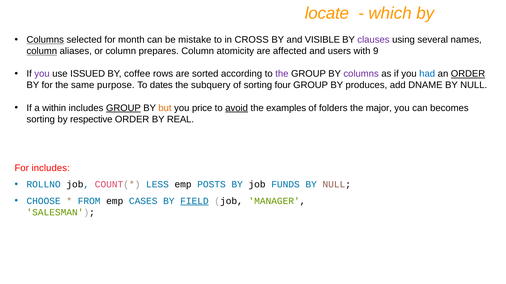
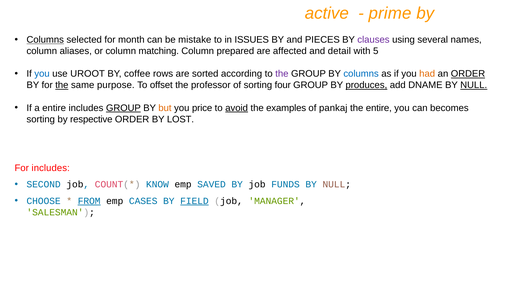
locate: locate -> active (327, 13)
which: which -> prime (390, 13)
CROSS: CROSS -> ISSUES (252, 40)
VISIBLE: VISIBLE -> PIECES (322, 40)
column underline: present -> none (42, 51)
prepares: prepares -> matching (159, 51)
atomicity: atomicity -> prepared (235, 51)
users: users -> detail (339, 51)
9: 9 -> 5 (376, 51)
you colour: purple -> blue (42, 74)
ISSUED: ISSUED -> UROOT (88, 74)
columns colour: purple -> blue (361, 74)
had colour: blue -> orange (427, 74)
the underline: none -> present (62, 85)
dates: dates -> offset (161, 85)
subquery: subquery -> professor (211, 85)
produces underline: none -> present (366, 85)
NULL underline: none -> present (474, 85)
a within: within -> entire (54, 108)
folders: folders -> pankaj (333, 108)
the major: major -> entire (379, 108)
REAL: REAL -> LOST (180, 120)
ROLLNO: ROLLNO -> SECOND (44, 185)
LESS: LESS -> KNOW (157, 185)
POSTS: POSTS -> SAVED (212, 185)
FROM underline: none -> present (89, 201)
